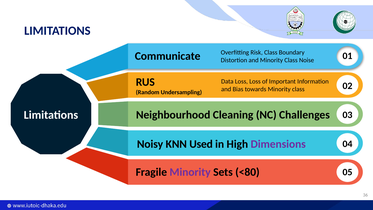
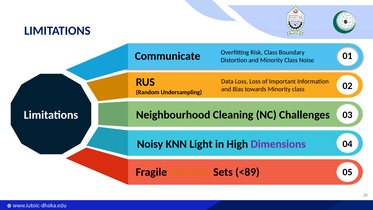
Used: Used -> Light (201, 144)
Minority colour: purple -> orange (190, 172)
<80: <80 -> <89 (247, 172)
